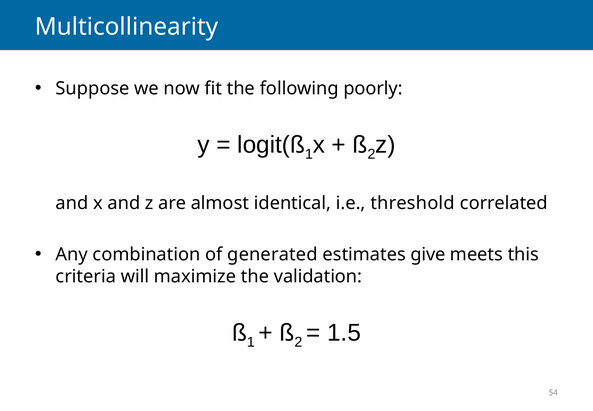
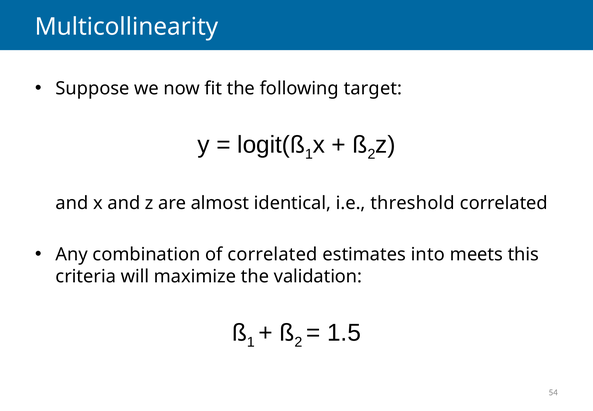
poorly: poorly -> target (373, 88)
of generated: generated -> correlated (272, 254)
give: give -> into (428, 254)
